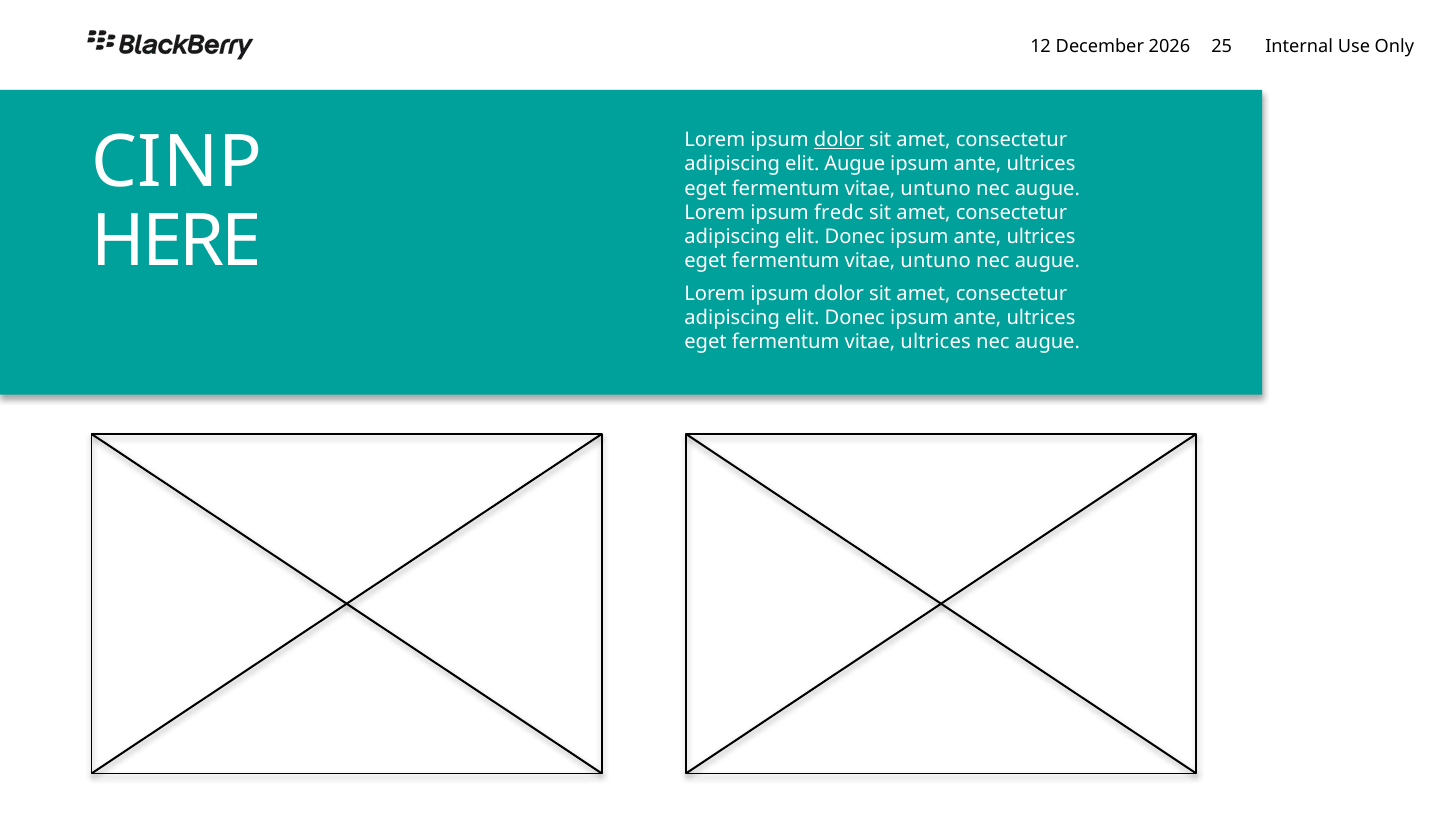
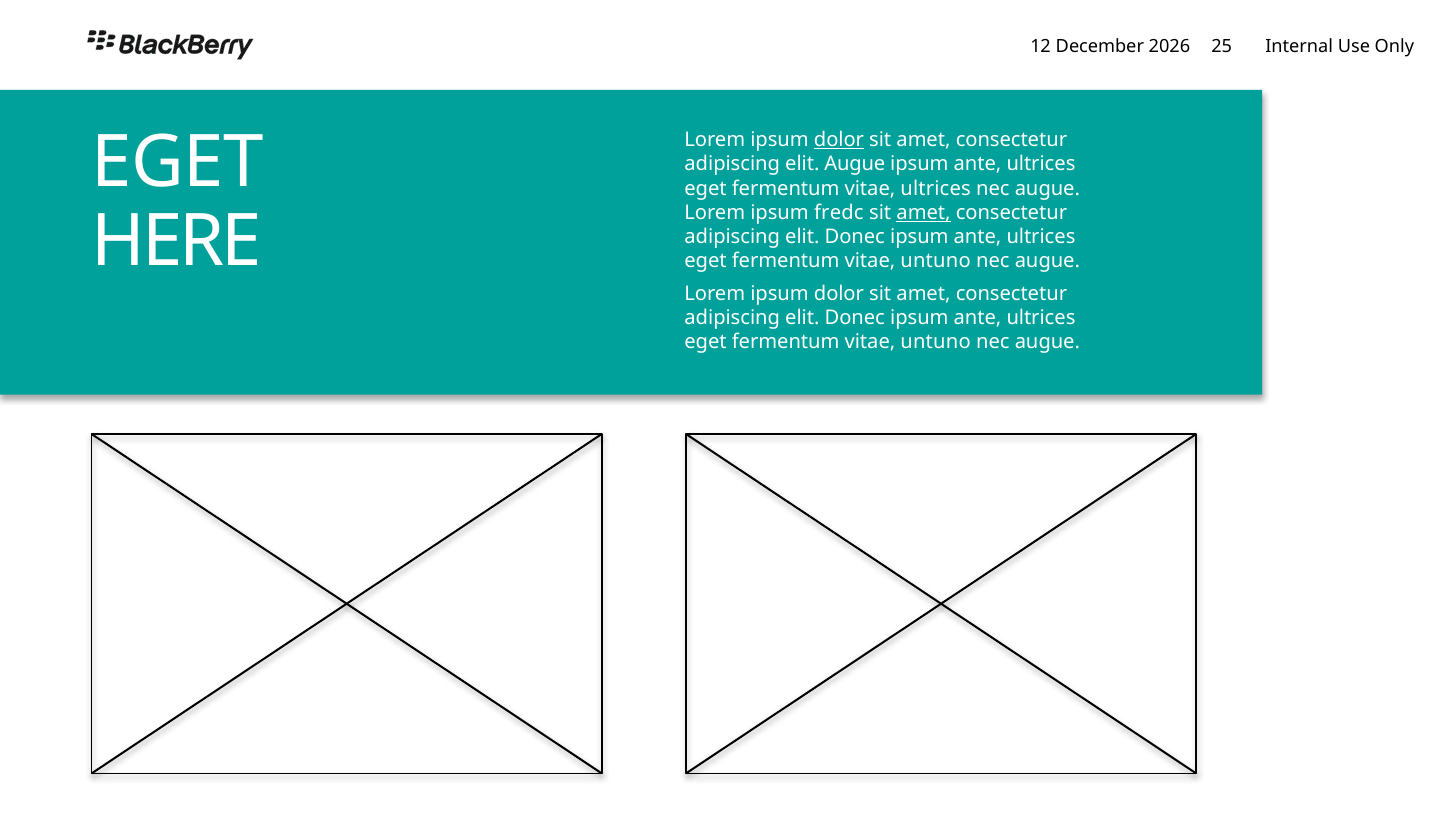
CINP: CINP -> EGET (178, 163)
untuno: untuno -> ultrices (936, 188)
amet underline: none -> present (924, 213)
ultrices: ultrices -> untuno (936, 342)
